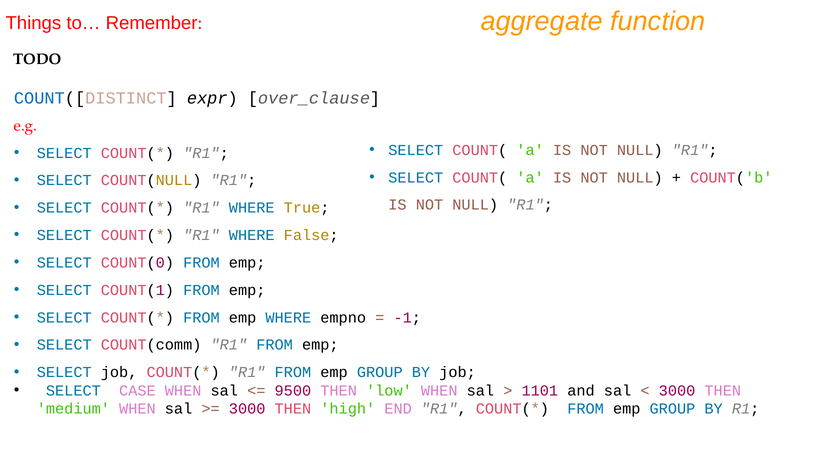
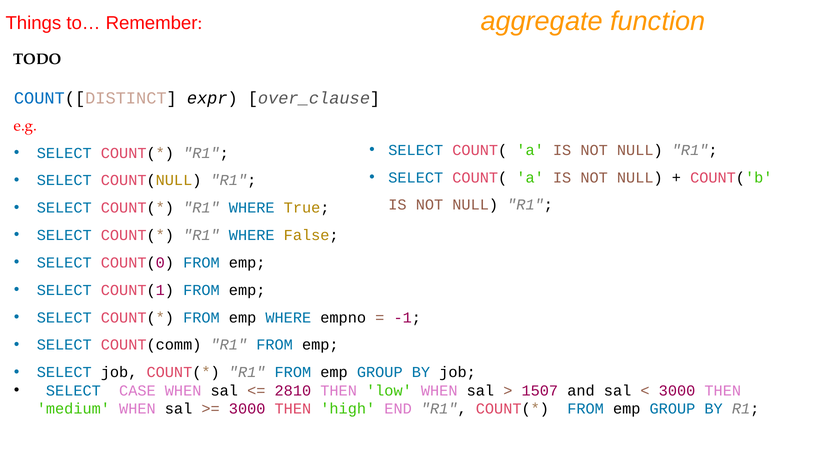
9500: 9500 -> 2810 (293, 391)
1101: 1101 -> 1507 (540, 391)
